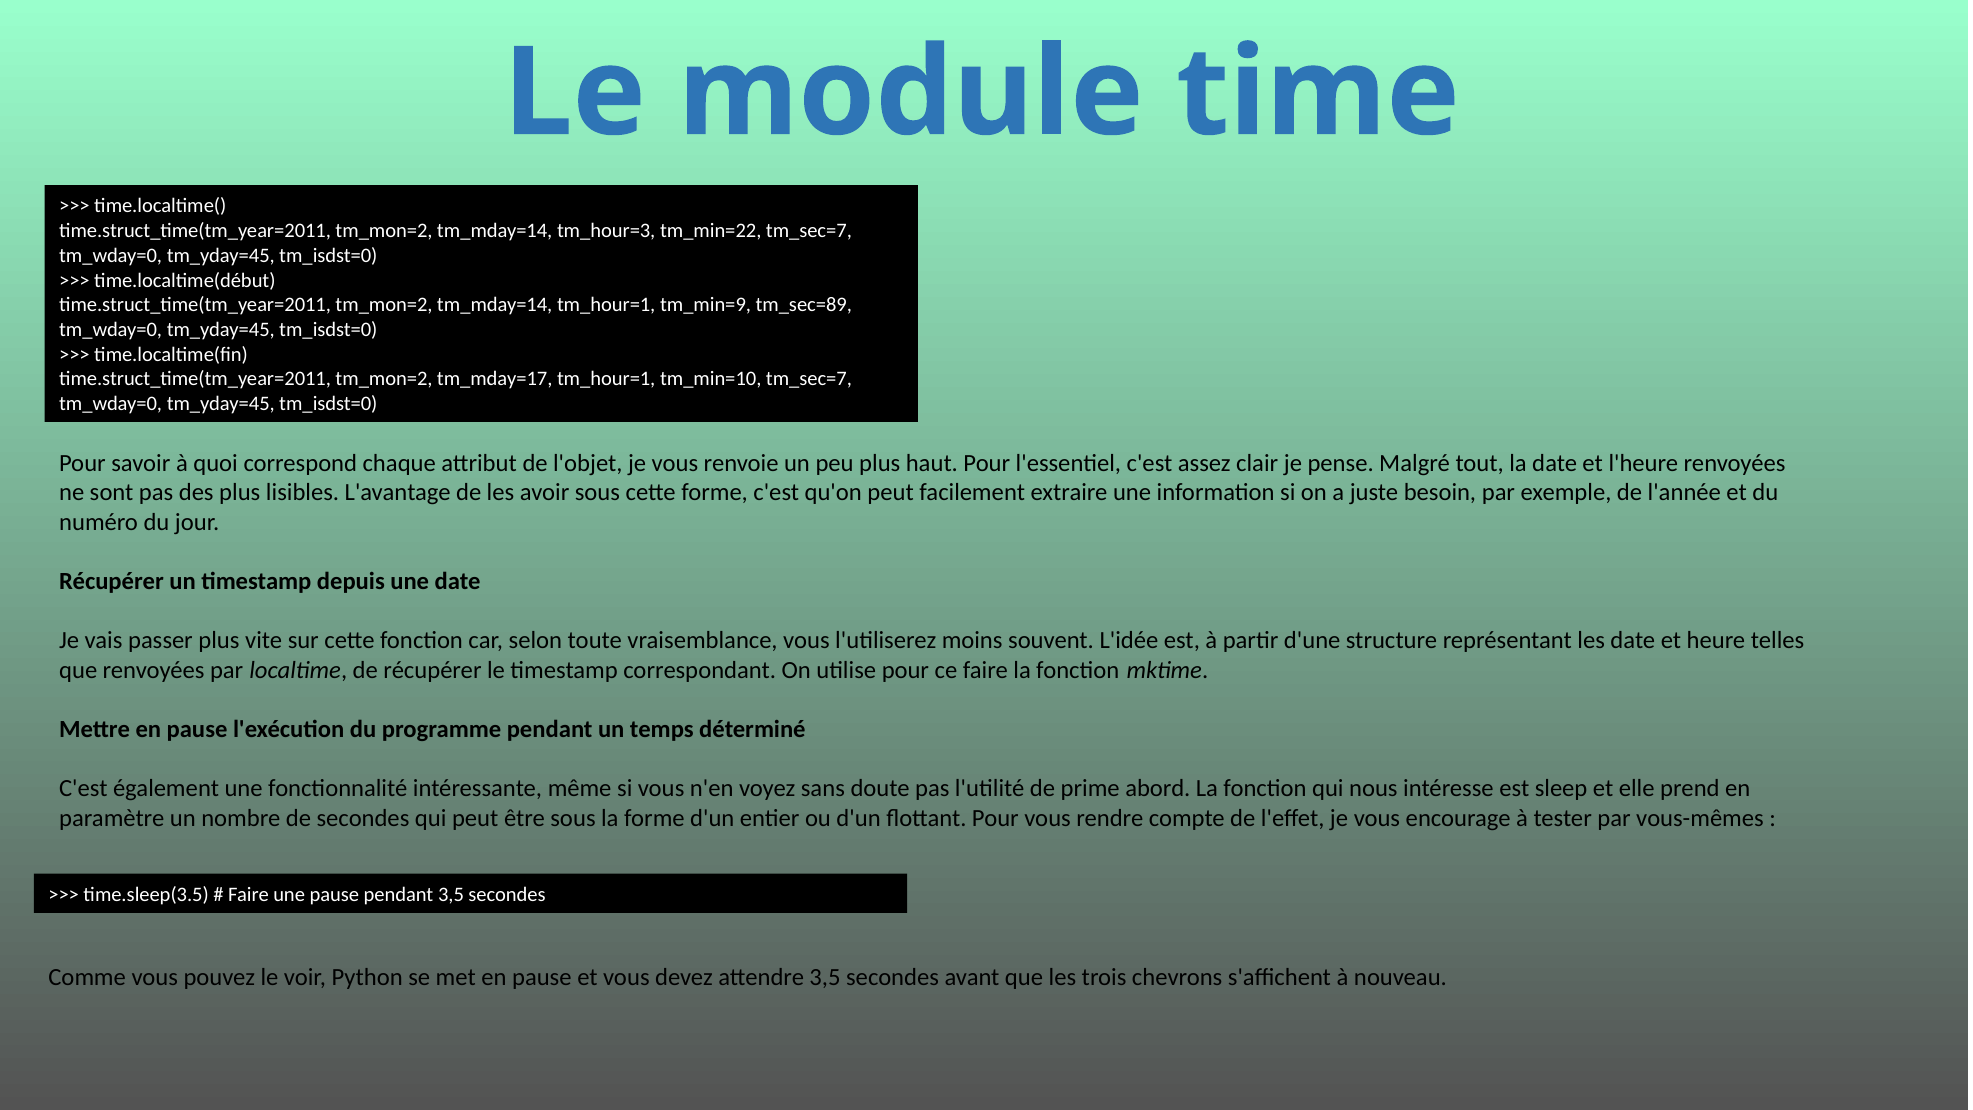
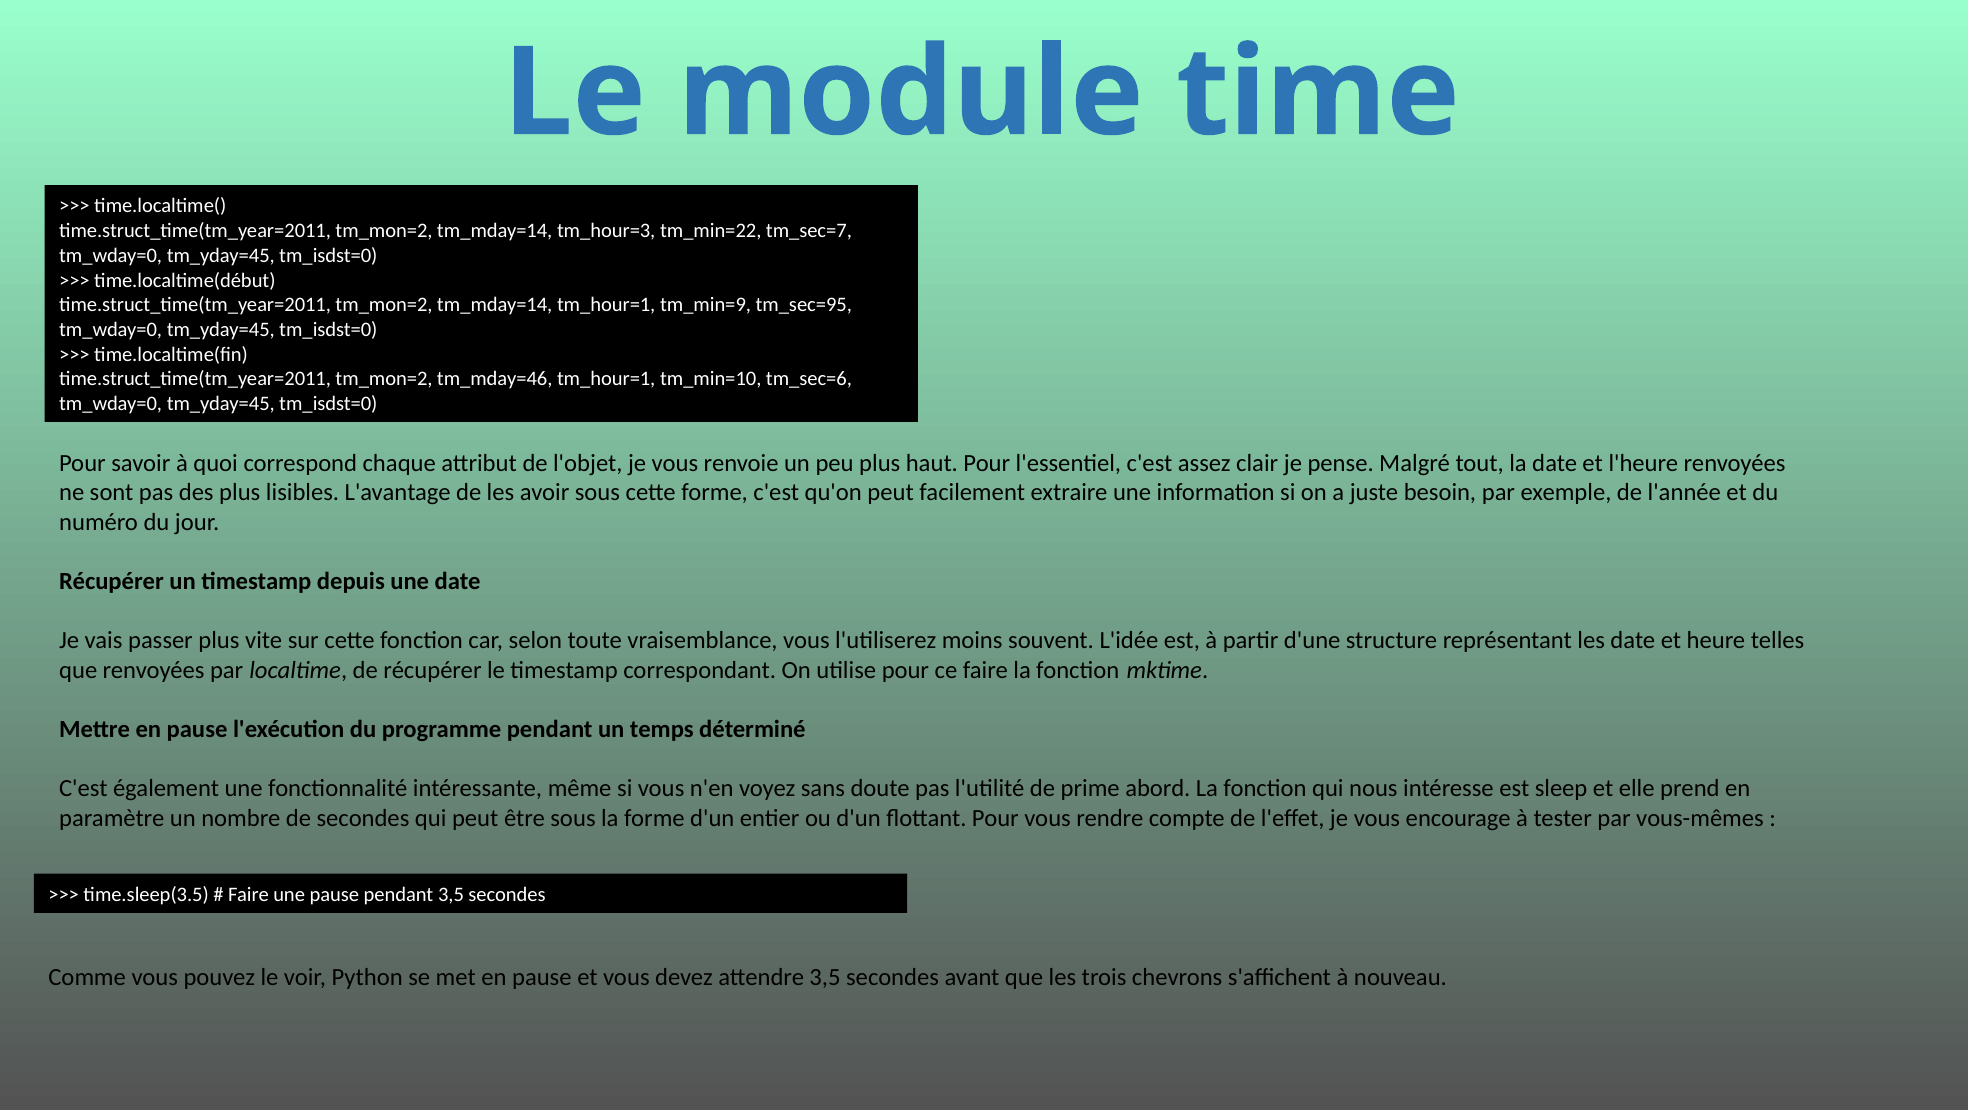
tm_sec=89: tm_sec=89 -> tm_sec=95 (804, 305)
tm_mday=17: tm_mday=17 -> tm_mday=46 (495, 379)
tm_min=10 tm_sec=7: tm_sec=7 -> tm_sec=6 (809, 379)
